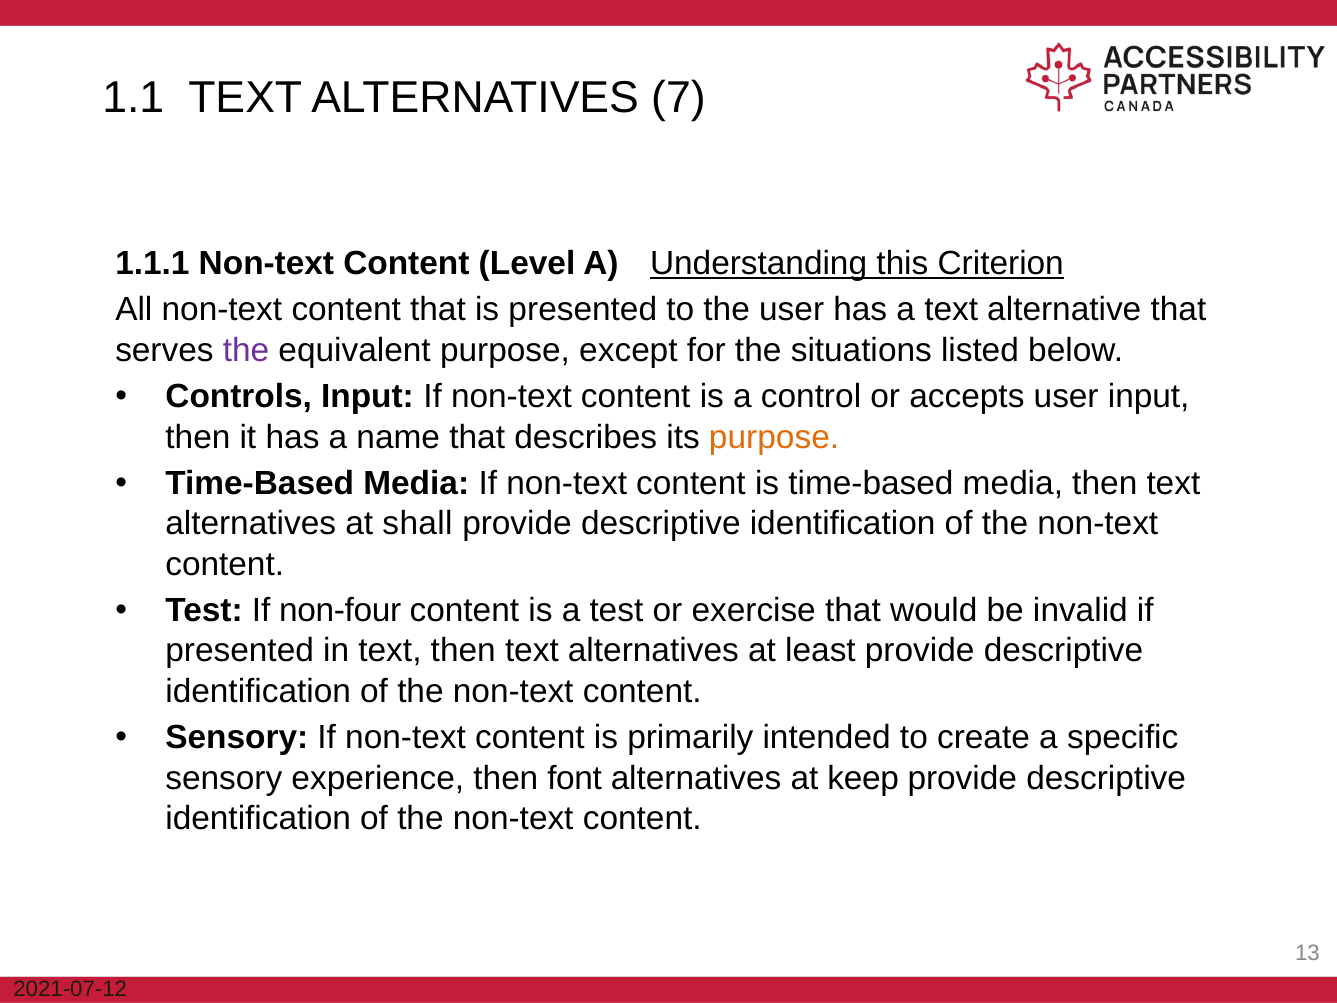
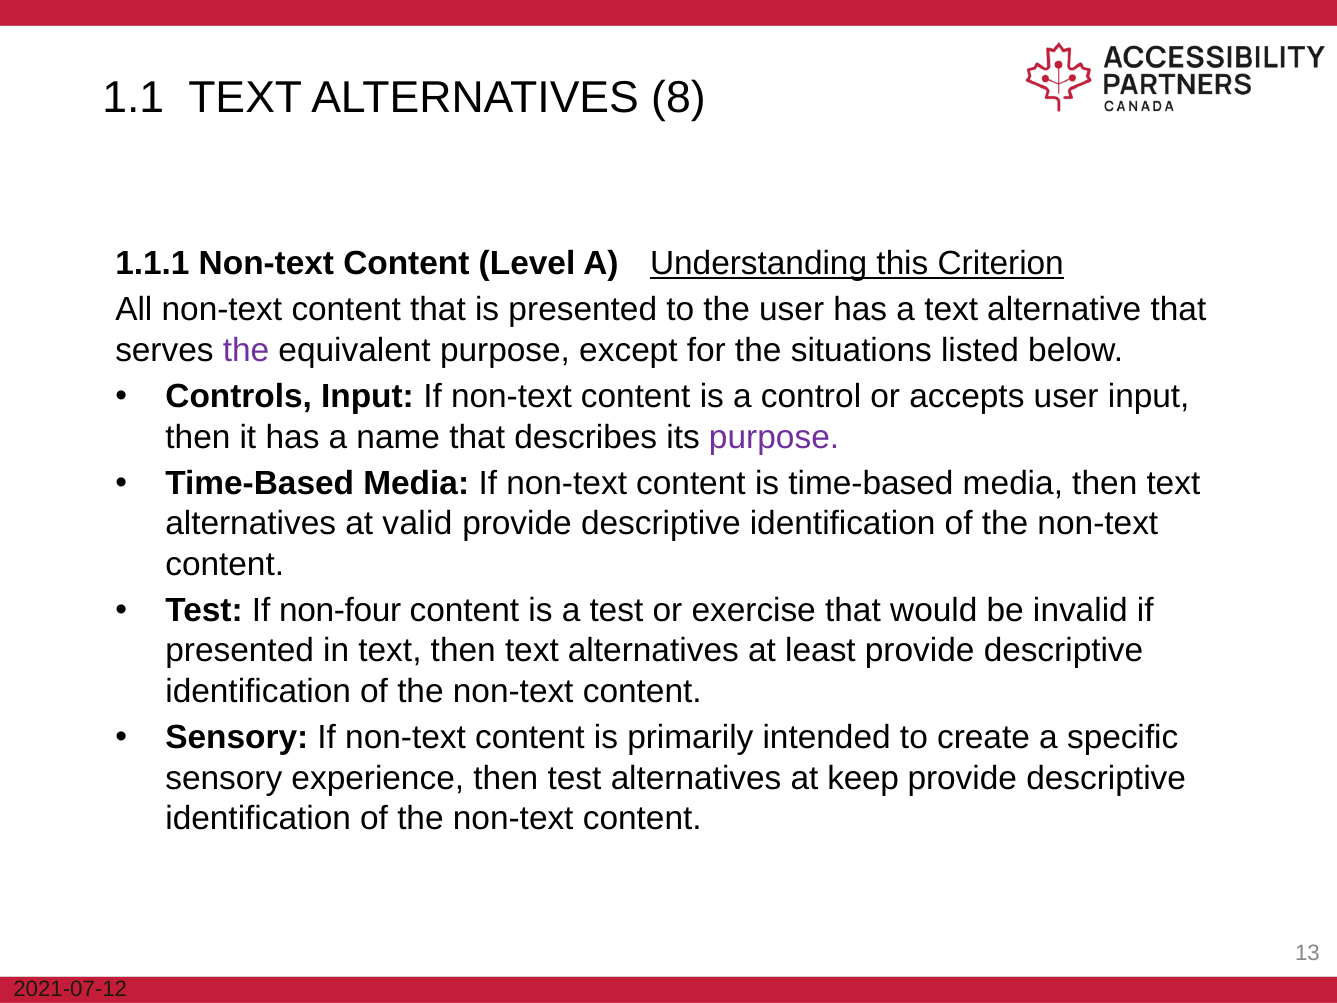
7: 7 -> 8 (678, 98)
purpose colour: orange -> purple (774, 437)
shall: shall -> valid (418, 524)
then font: font -> test (575, 778)
